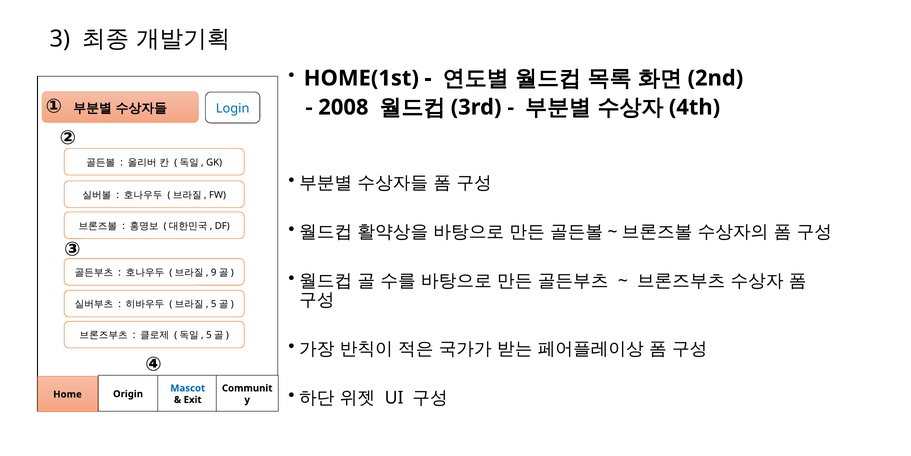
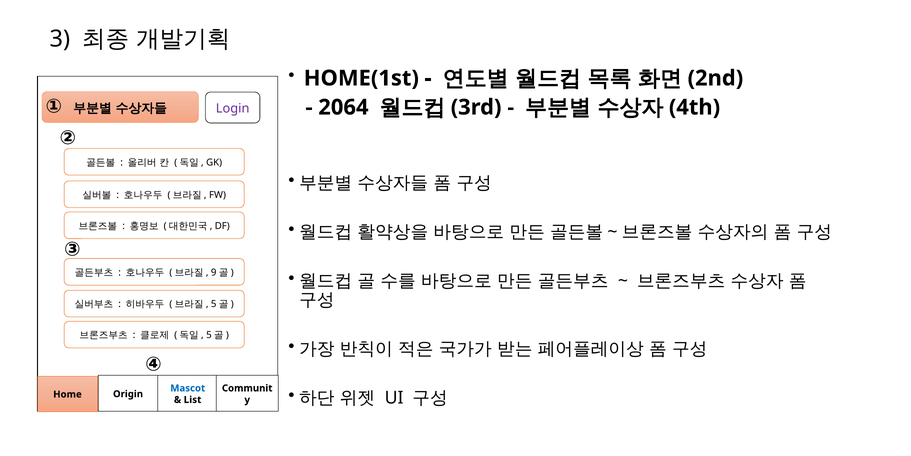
Login colour: blue -> purple (233, 108)
2008: 2008 -> 2064 (343, 107)
Exit: Exit -> List (193, 399)
